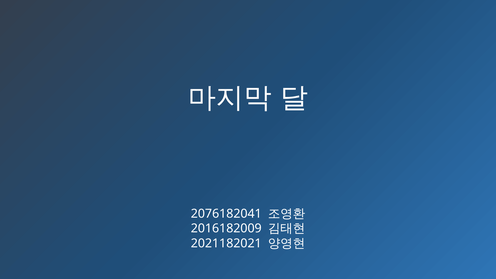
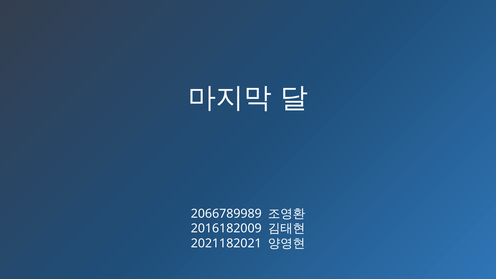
2076182041: 2076182041 -> 2066789989 (226, 214)
